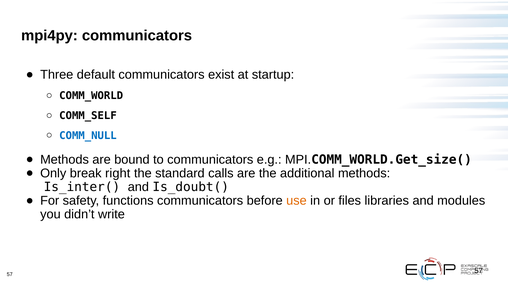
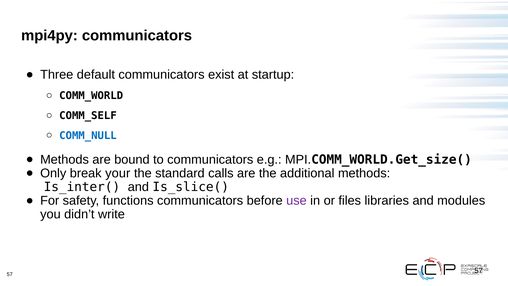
right: right -> your (118, 173)
Is_doubt(: Is_doubt( -> Is_slice( (191, 187)
use colour: orange -> purple (296, 201)
